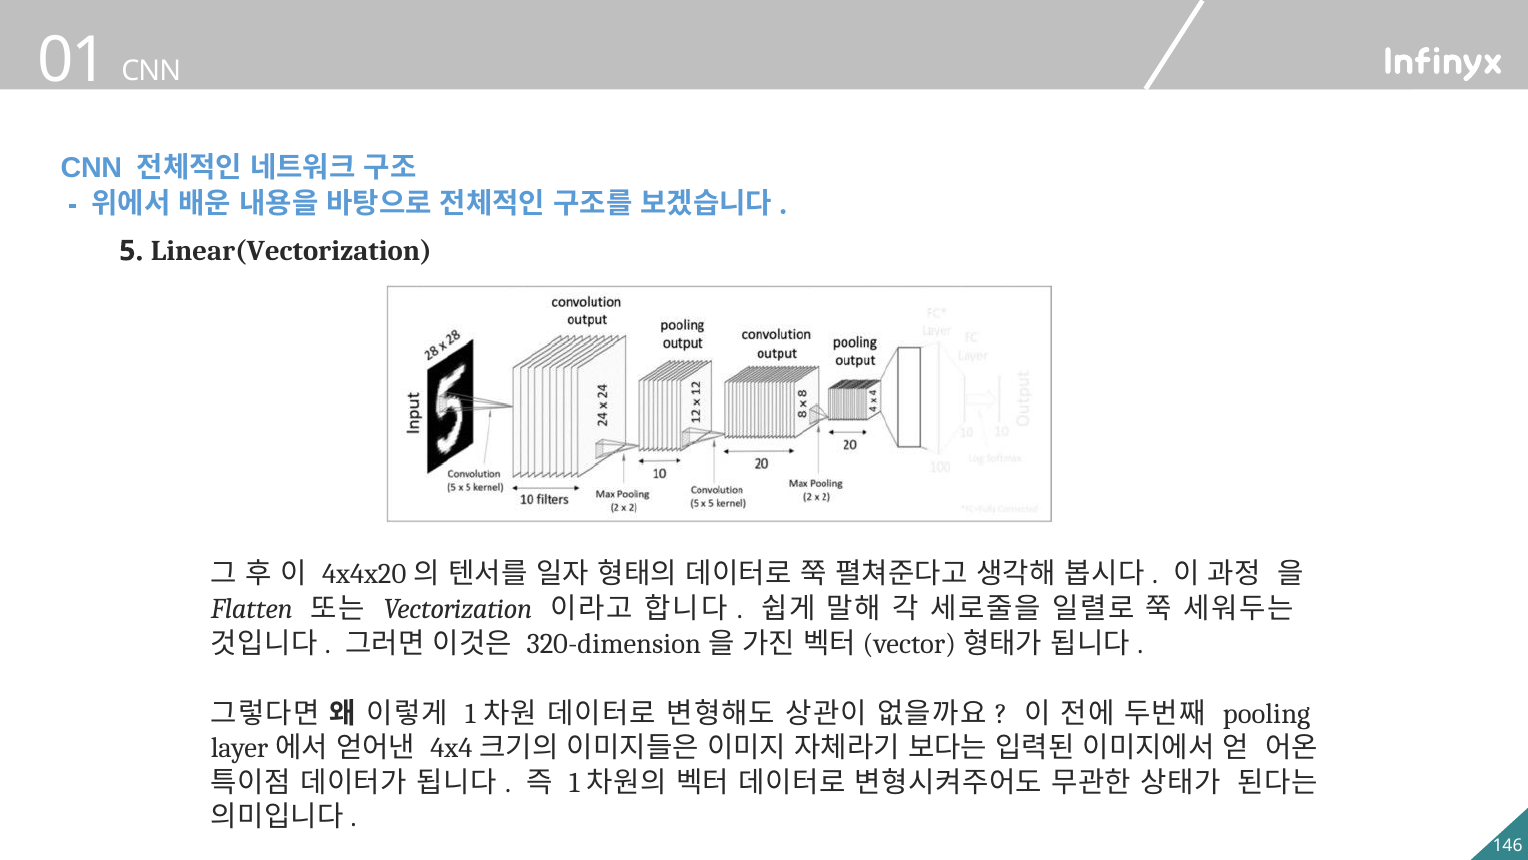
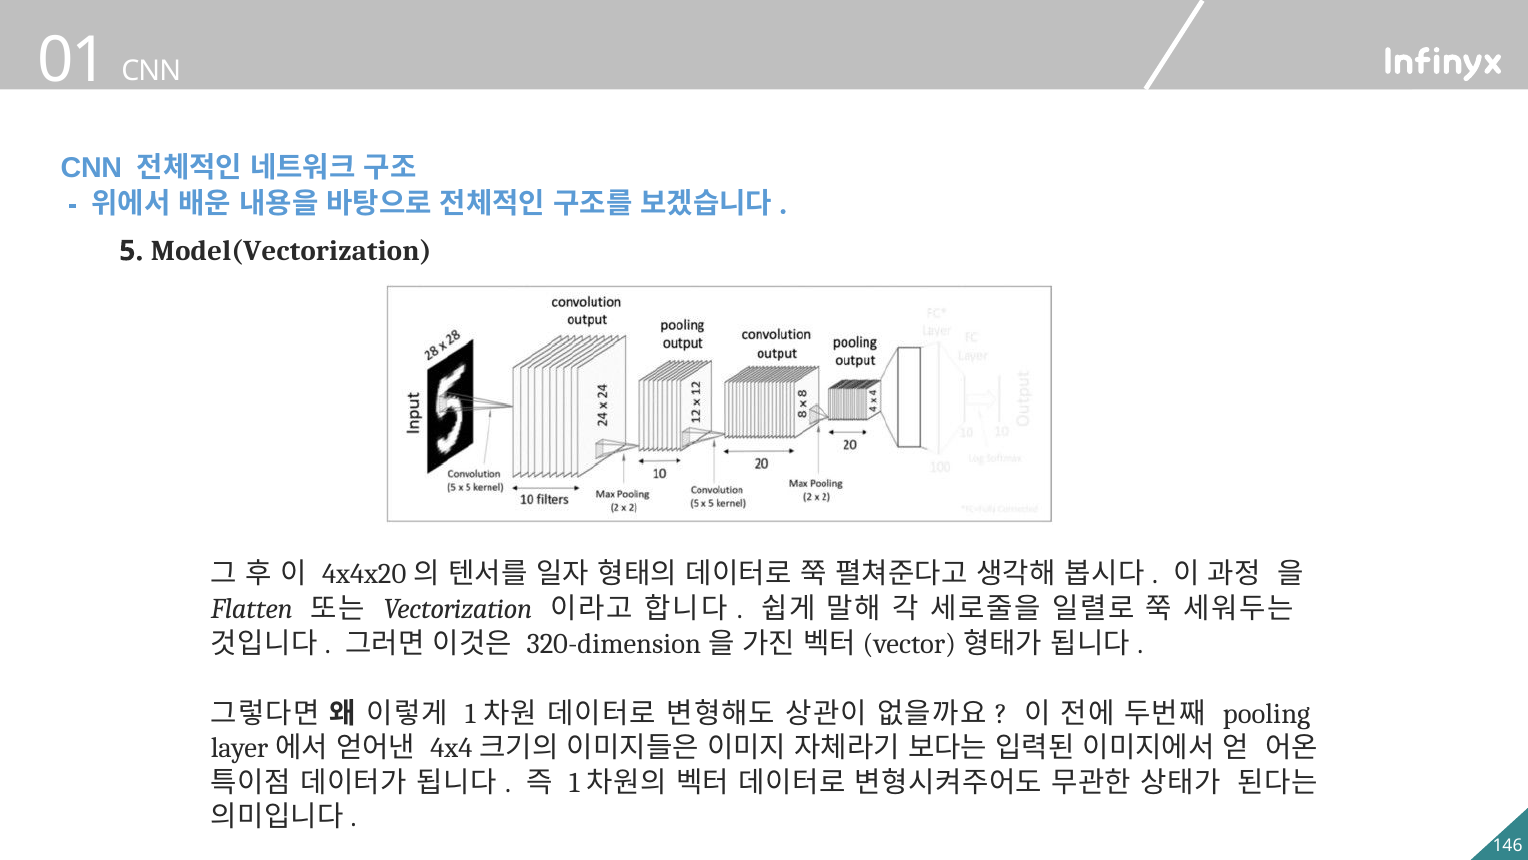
Linear(Vectorization: Linear(Vectorization -> Model(Vectorization (291, 251)
